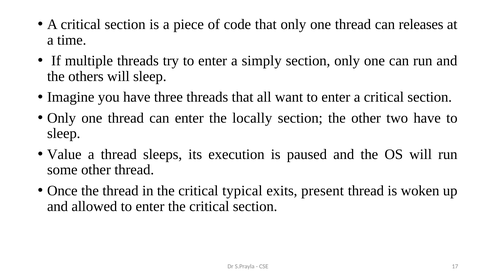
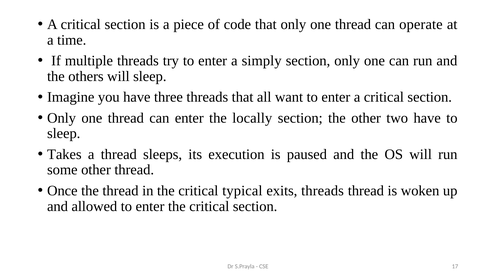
releases: releases -> operate (421, 24)
Value: Value -> Takes (64, 154)
exits present: present -> threads (323, 191)
